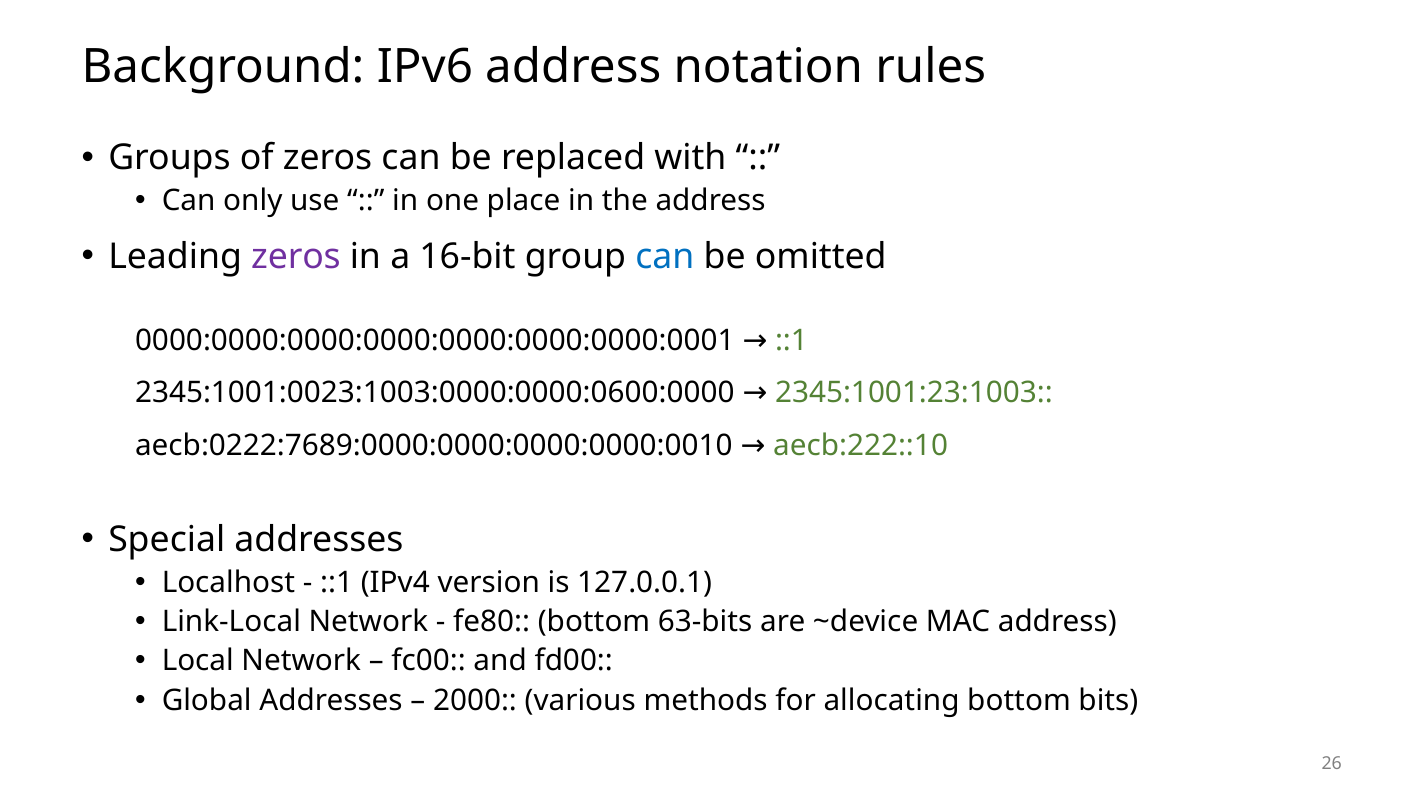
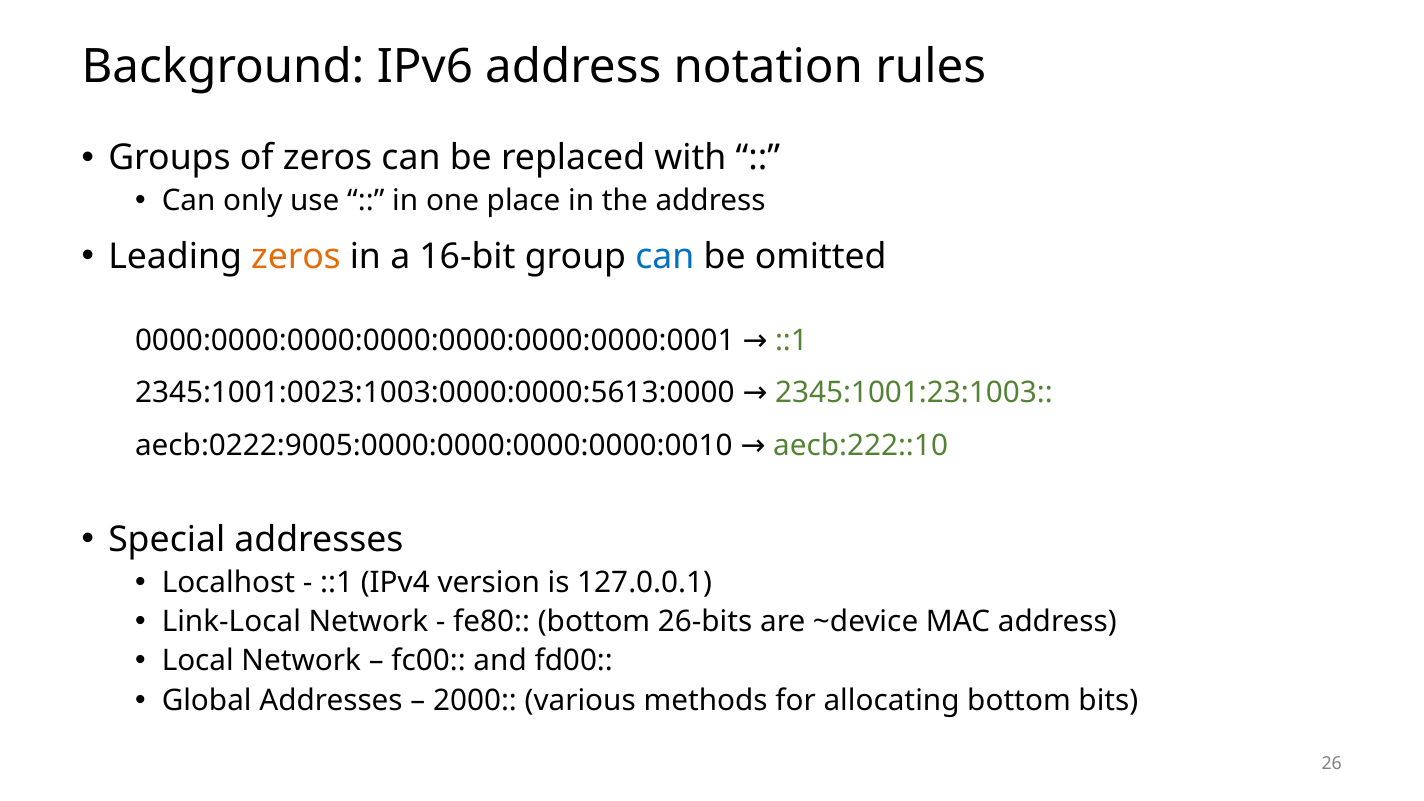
zeros colour: purple -> orange (296, 257)
2345:1001:0023:1003:0000:0000:0600:0000: 2345:1001:0023:1003:0000:0000:0600:0000 -> 2345:1001:0023:1003:0000:0000:5613:0000 (435, 393)
aecb:0222:7689:0000:0000:0000:0000:0010: aecb:0222:7689:0000:0000:0000:0000:0010 -> aecb:0222:9005:0000:0000:0000:0000:0010 (434, 445)
63-bits: 63-bits -> 26-bits (705, 622)
